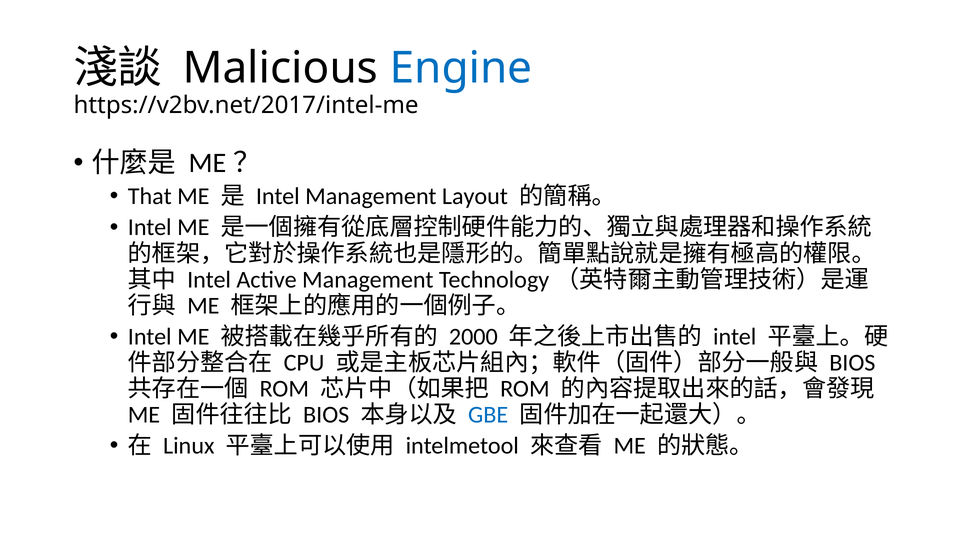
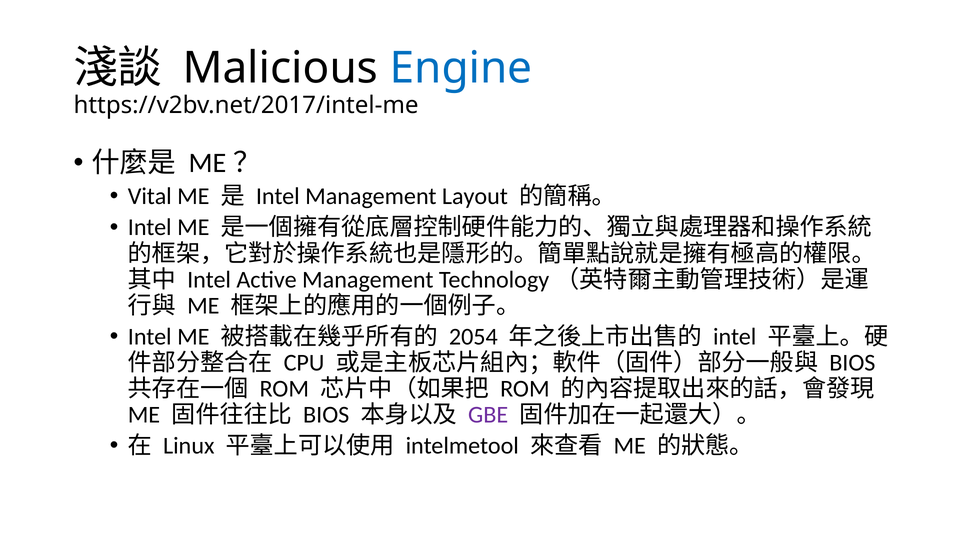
That: That -> Vital (150, 196)
2000: 2000 -> 2054 (473, 337)
GBE colour: blue -> purple (488, 415)
